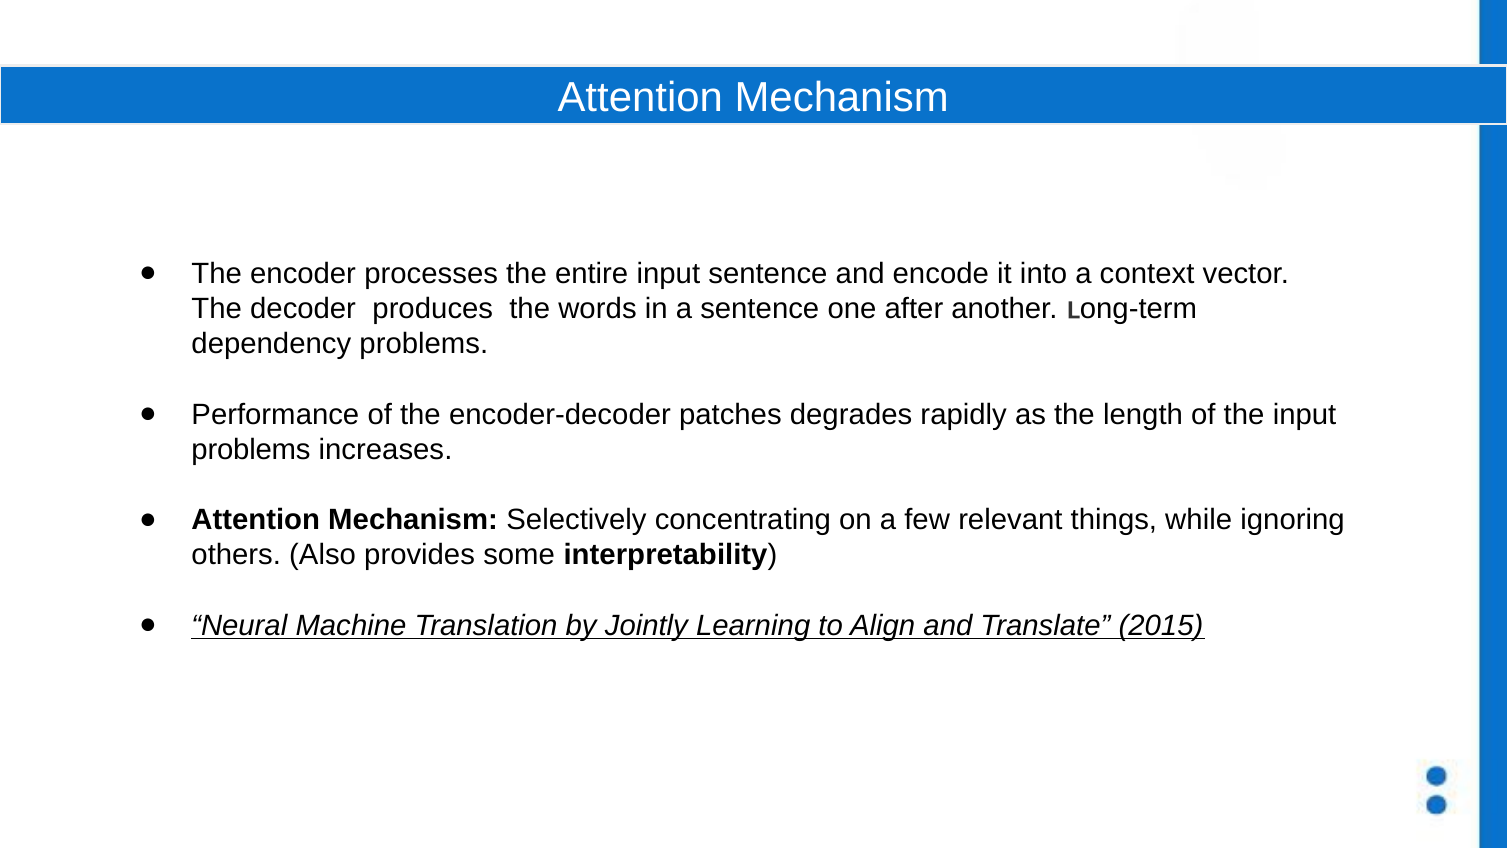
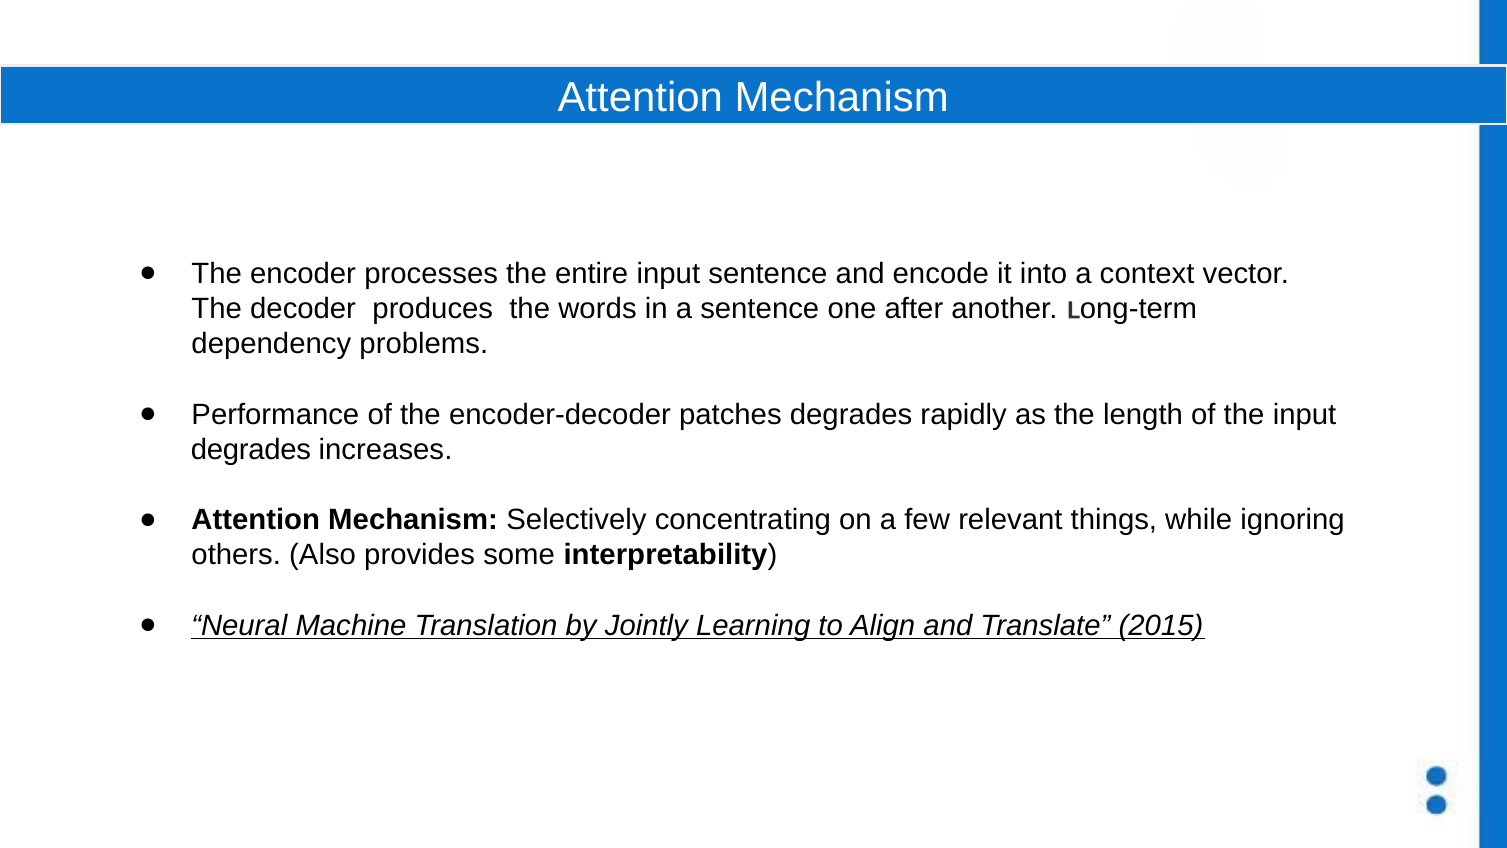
problems: problems -> degrades (251, 449)
